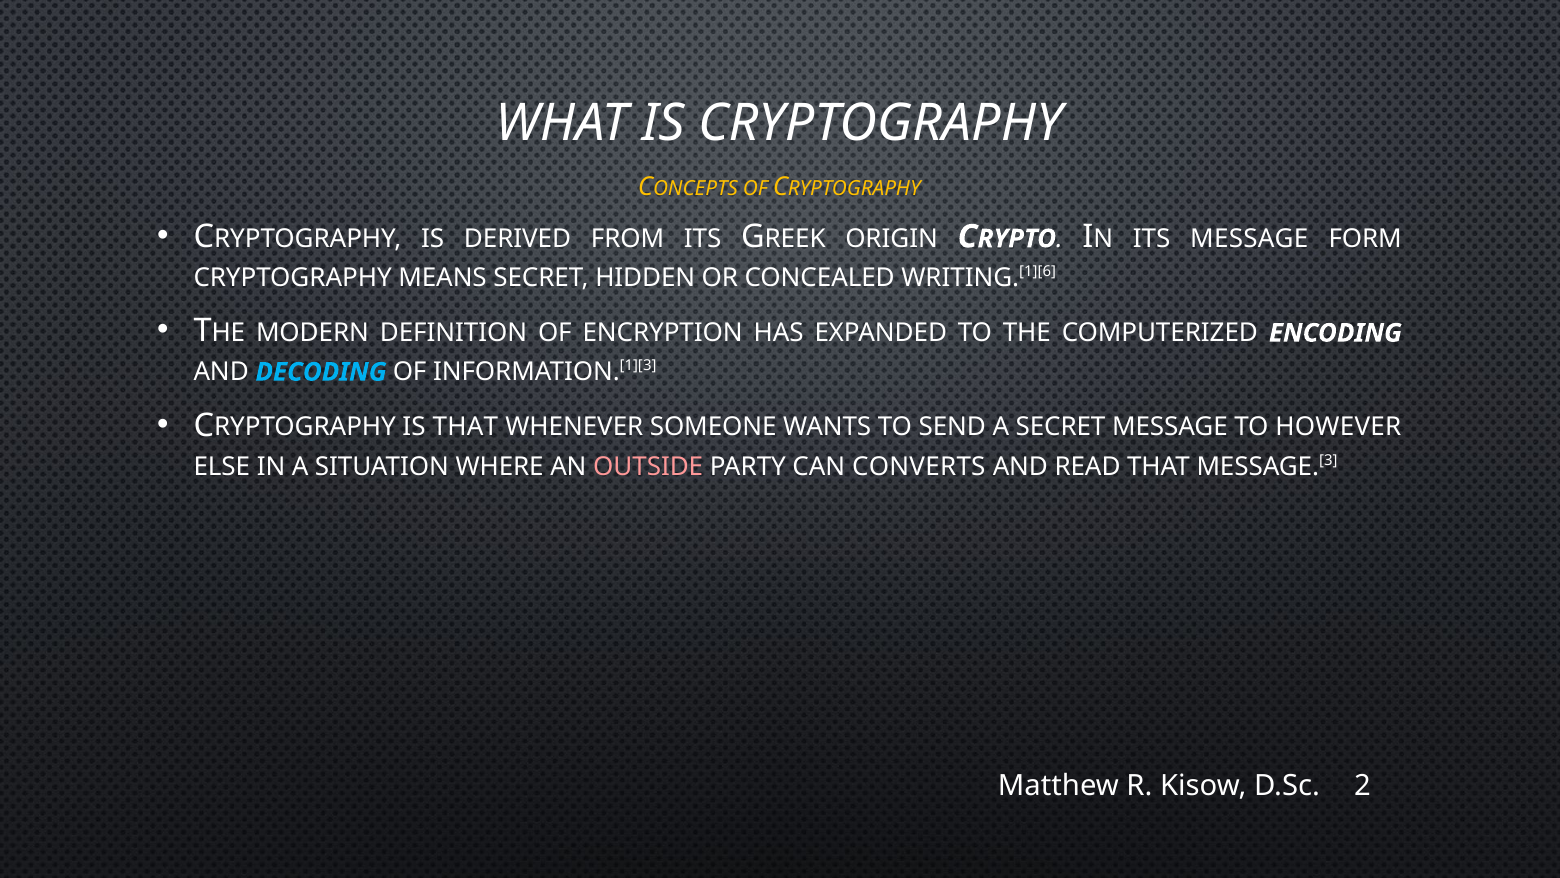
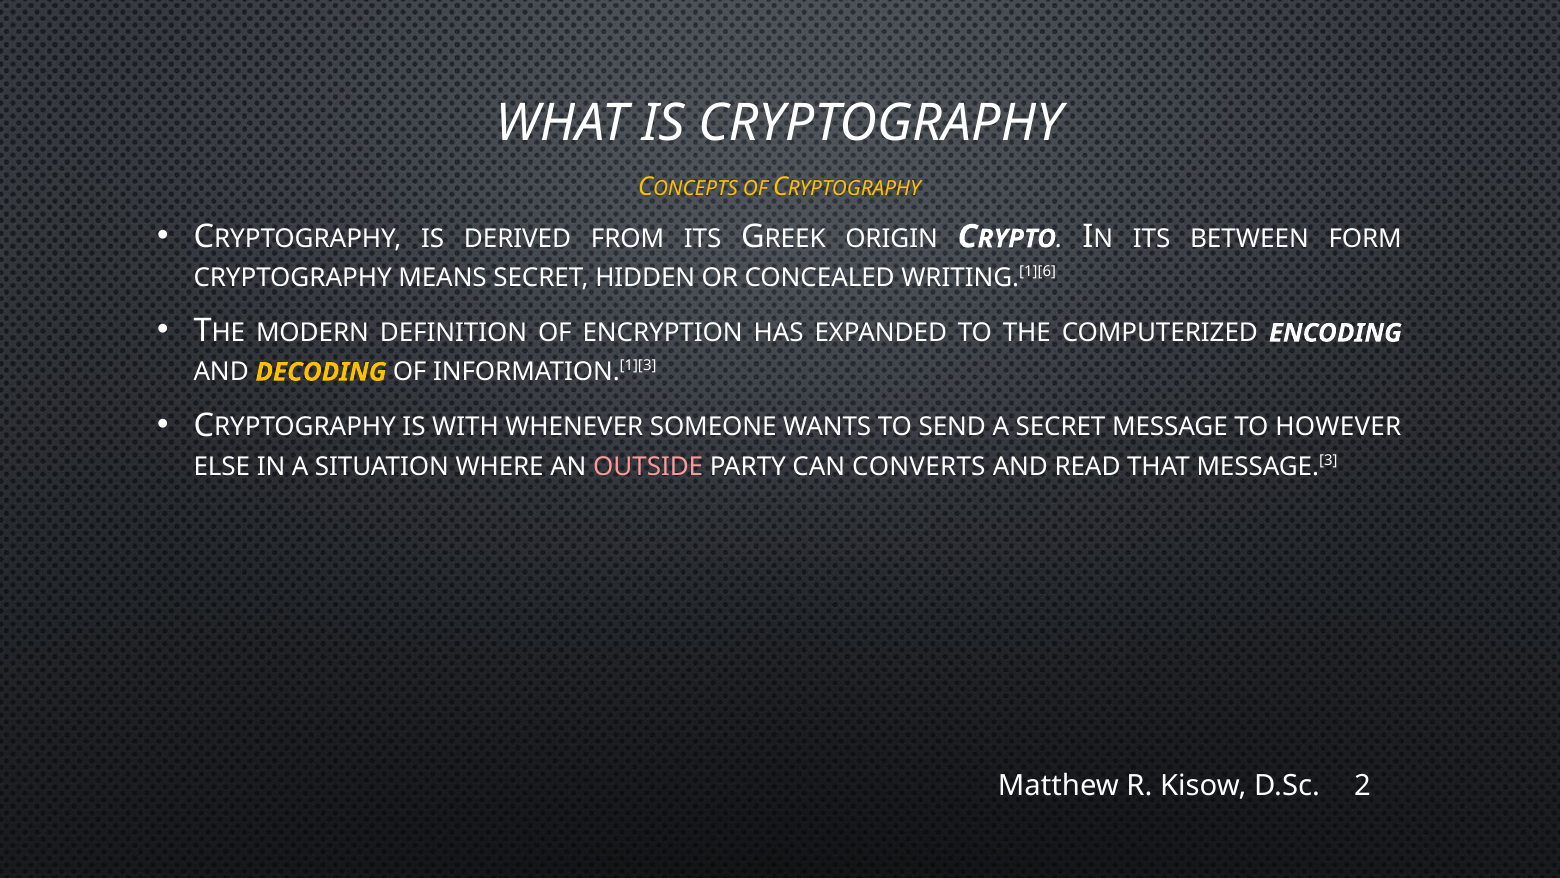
ITS MESSAGE: MESSAGE -> BETWEEN (1249, 239)
DECODING colour: light blue -> yellow (321, 372)
IS THAT: THAT -> WITH (466, 427)
